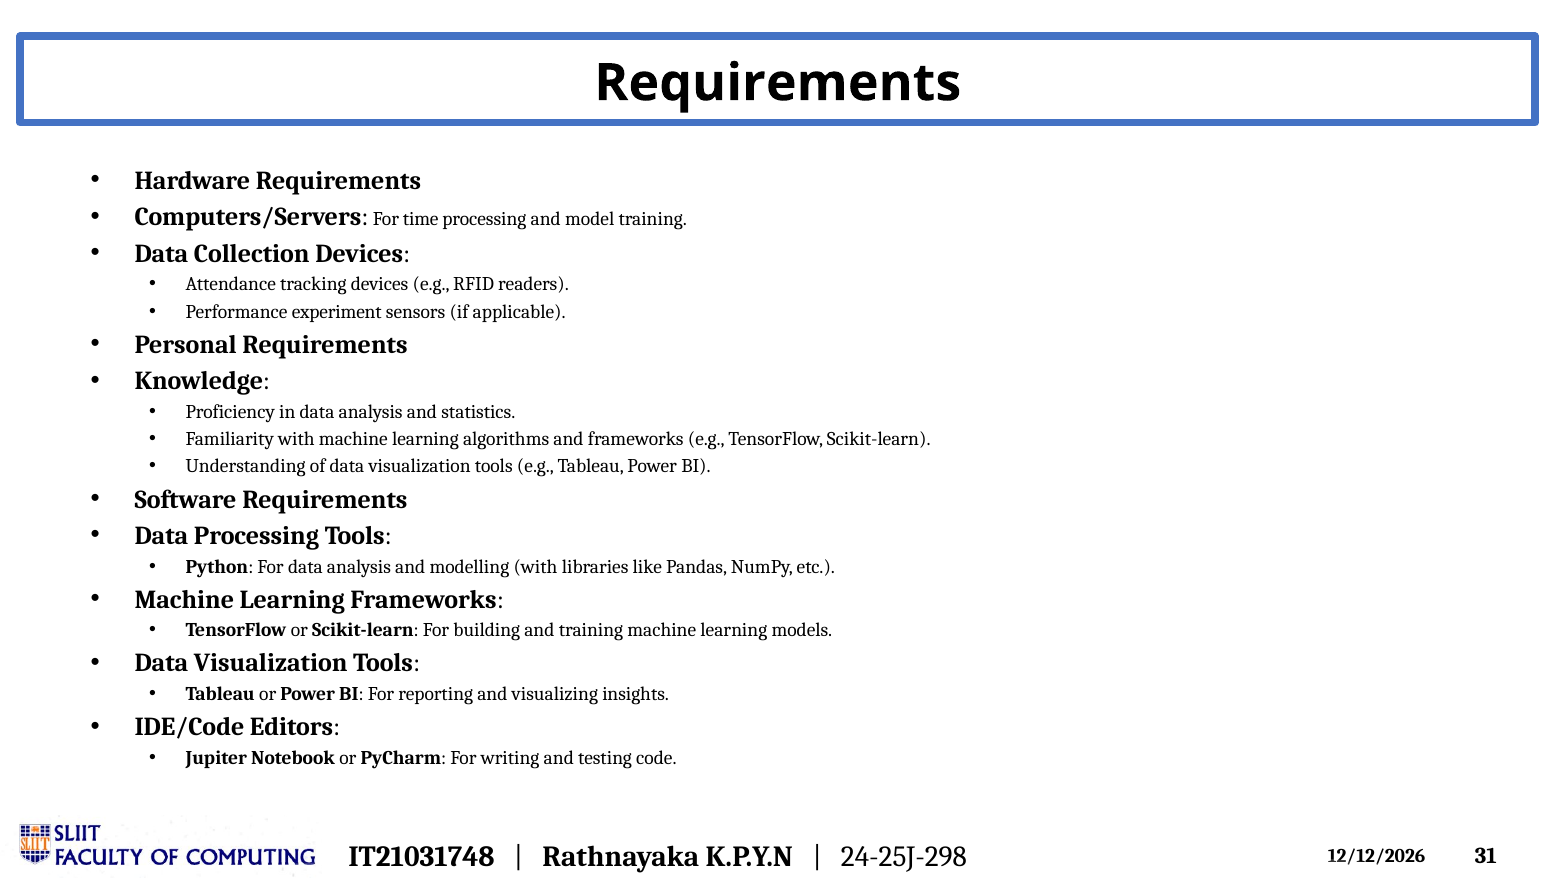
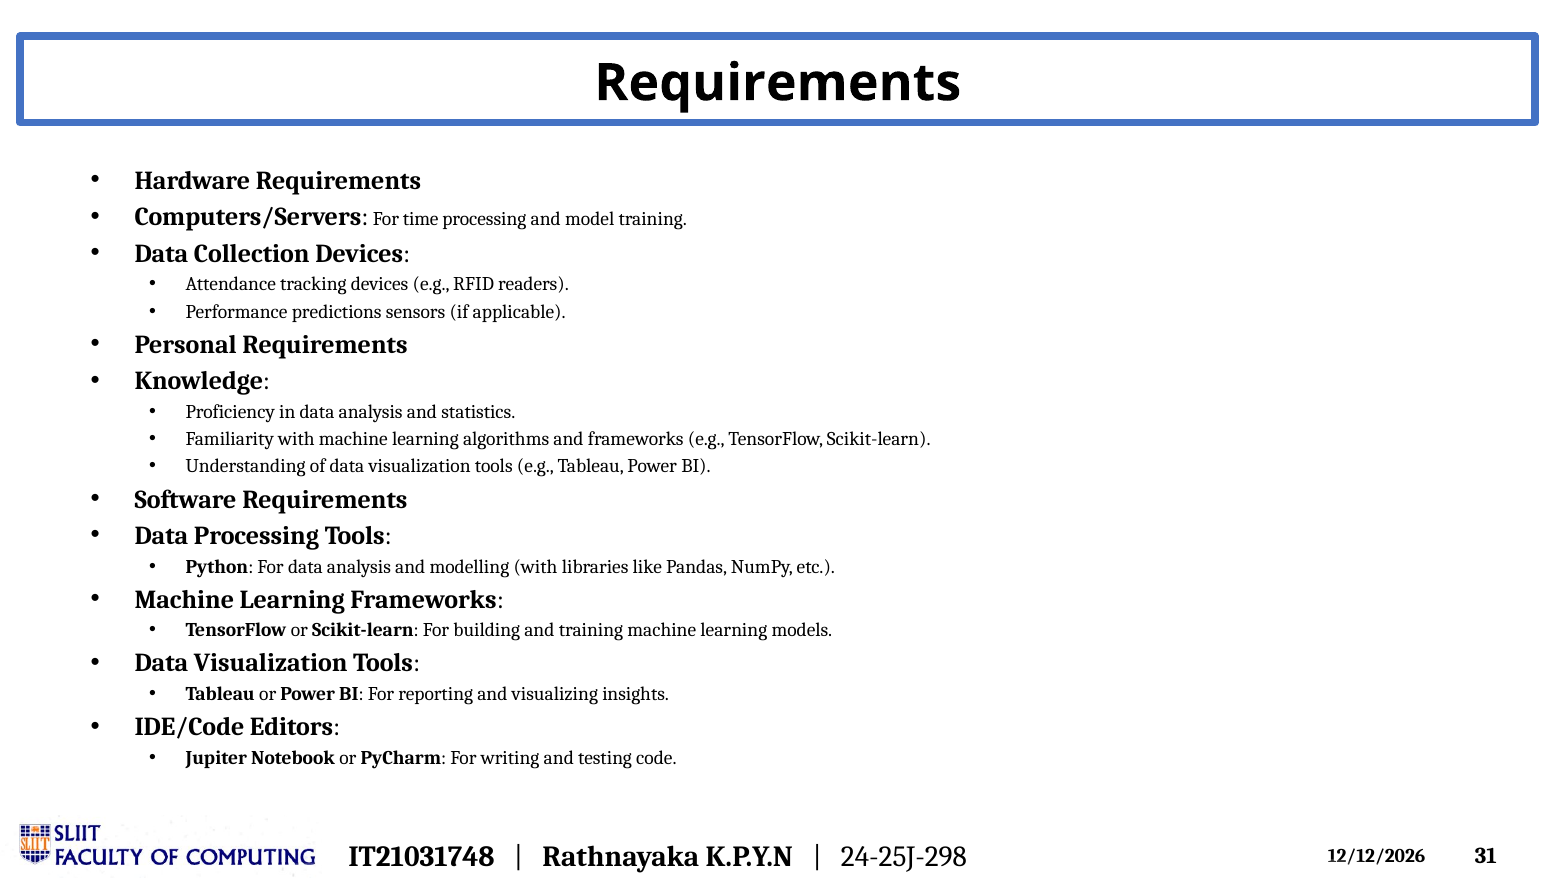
experiment: experiment -> predictions (337, 311)
